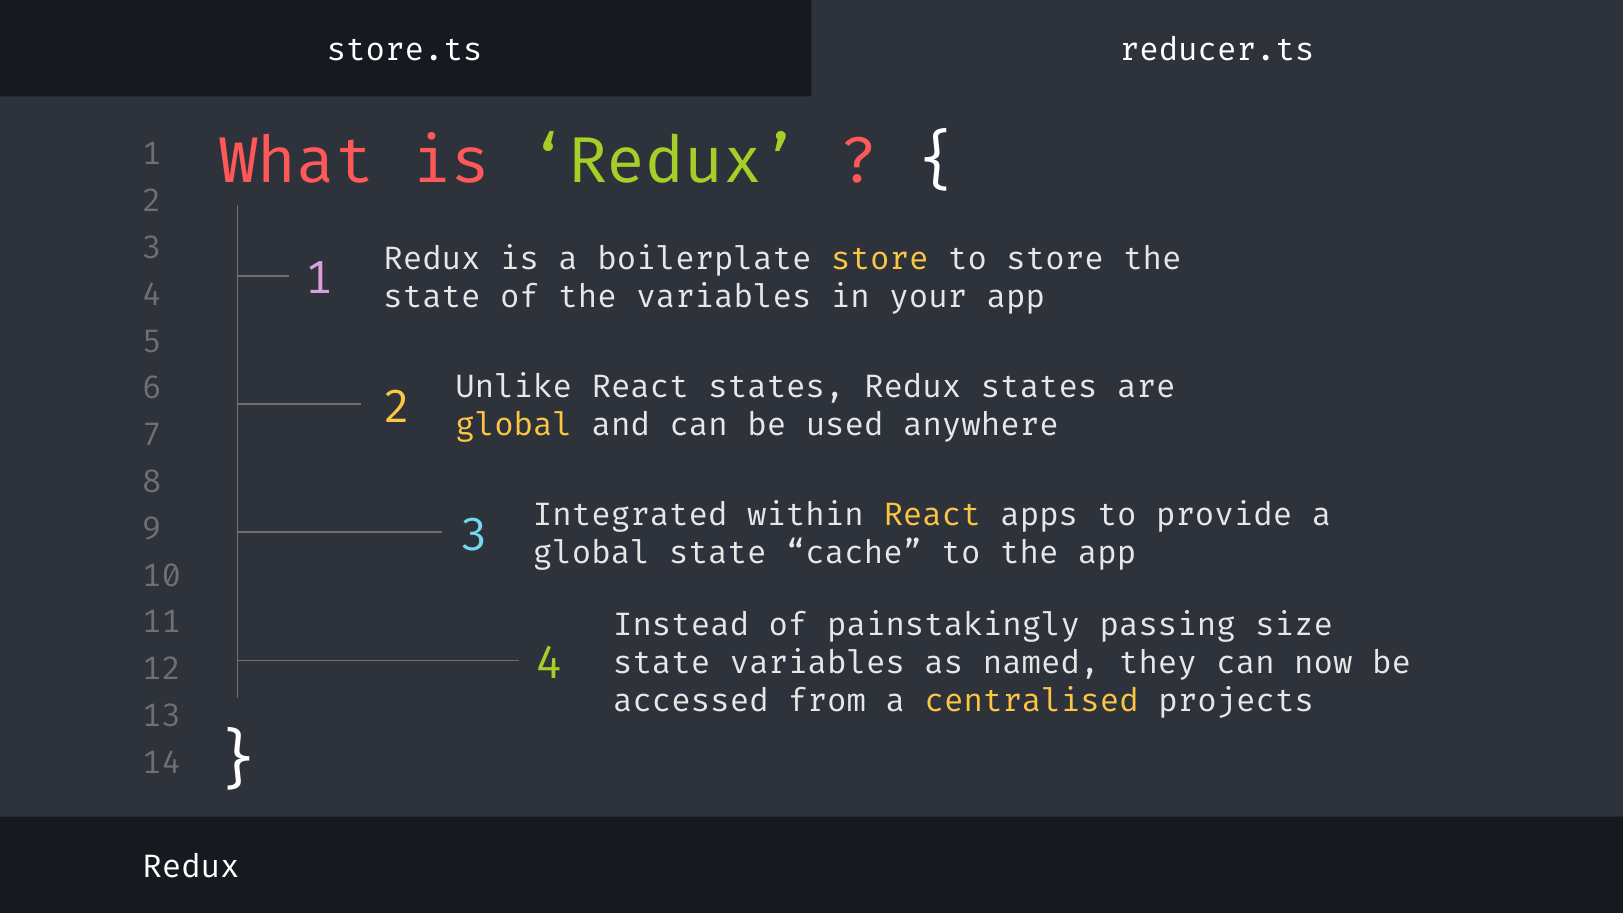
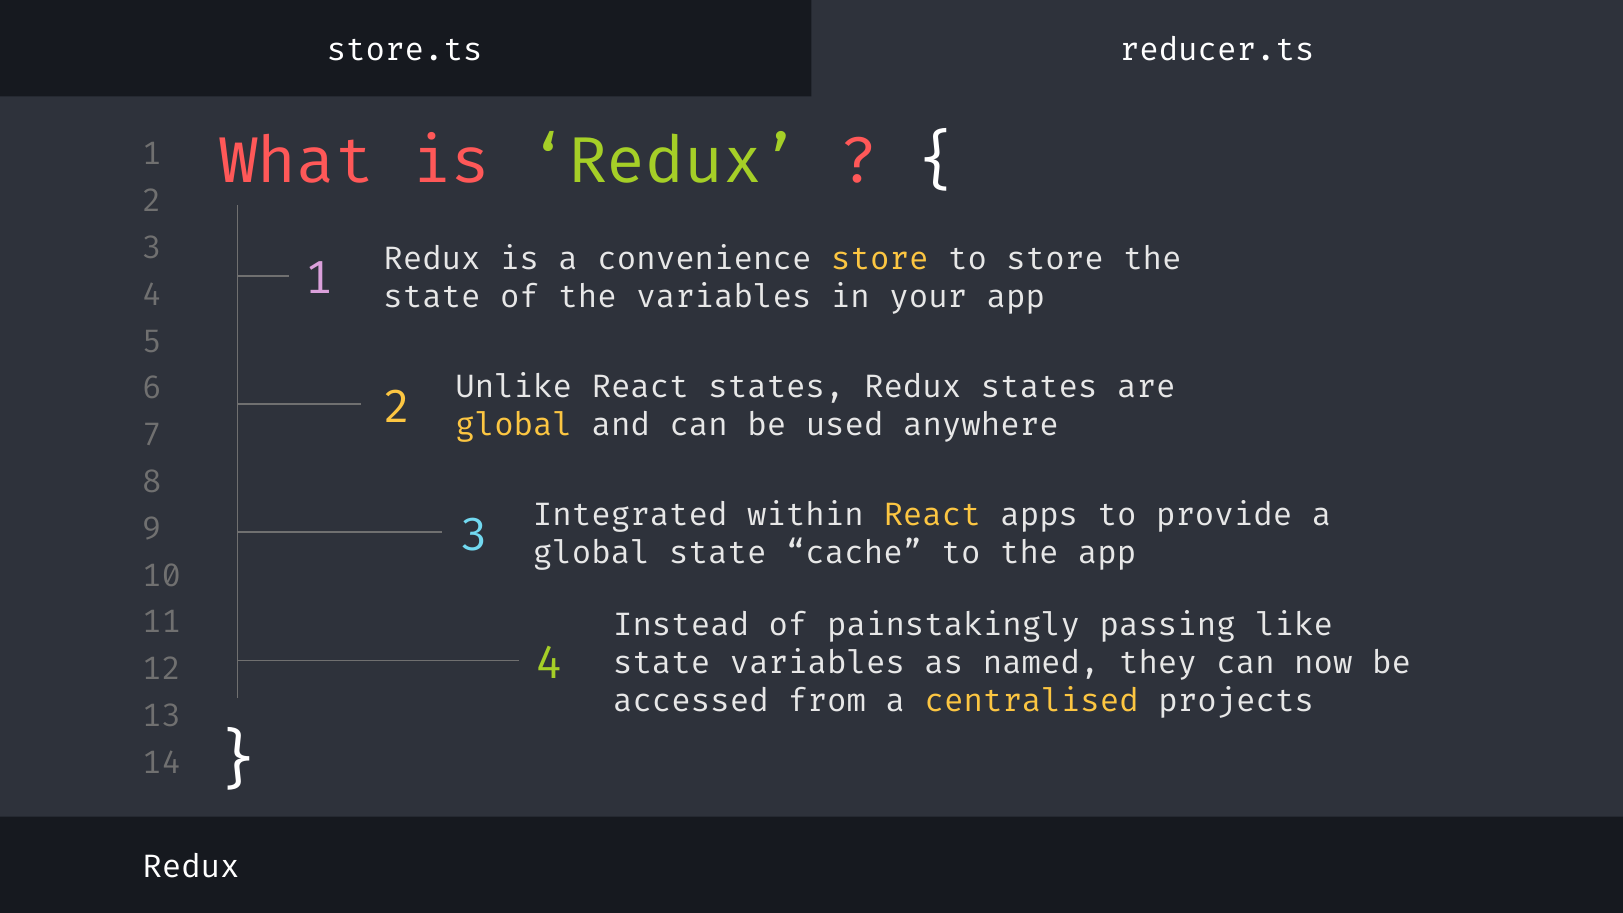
boilerplate: boilerplate -> convenience (704, 259)
size: size -> like (1294, 625)
